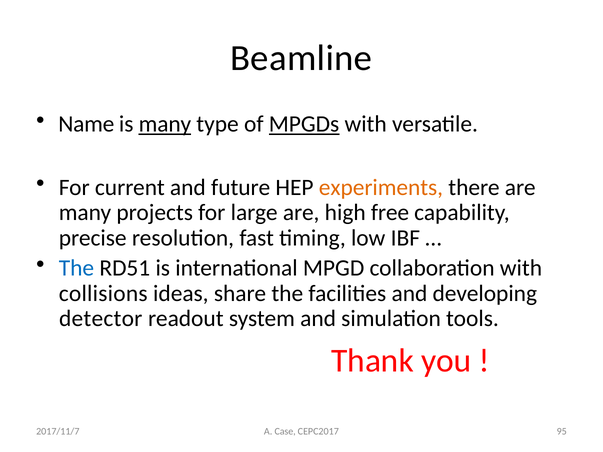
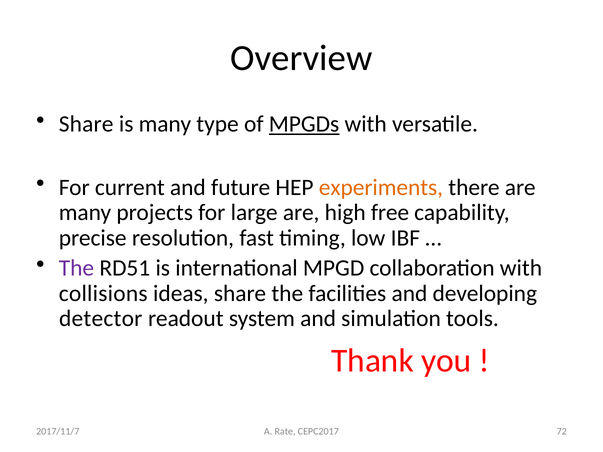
Beamline: Beamline -> Overview (301, 58)
Name: Name -> Share (86, 124)
many underline: present -> none (165, 124)
The colour: blue -> purple (76, 268)
Case: Case -> Rate (285, 432)
95: 95 -> 72 (562, 432)
